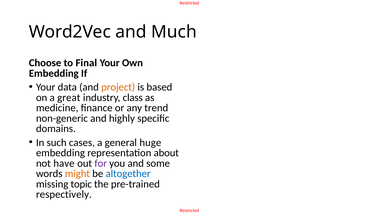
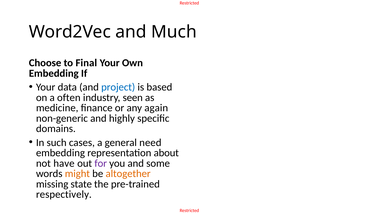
project colour: orange -> blue (118, 87)
great: great -> often (69, 98)
class: class -> seen (133, 98)
trend: trend -> again (156, 108)
huge: huge -> need (150, 143)
altogether colour: blue -> orange (128, 174)
topic: topic -> state (81, 184)
